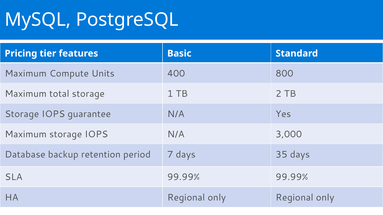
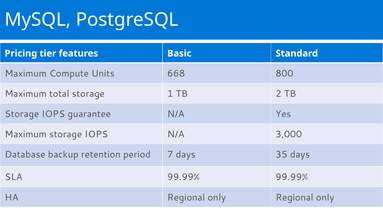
400: 400 -> 668 (176, 74)
